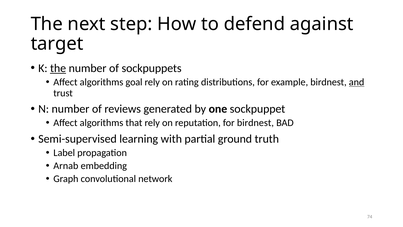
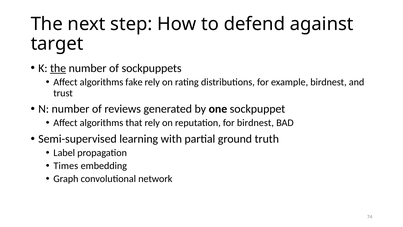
goal: goal -> fake (134, 82)
and underline: present -> none (357, 82)
Arnab: Arnab -> Times (66, 166)
